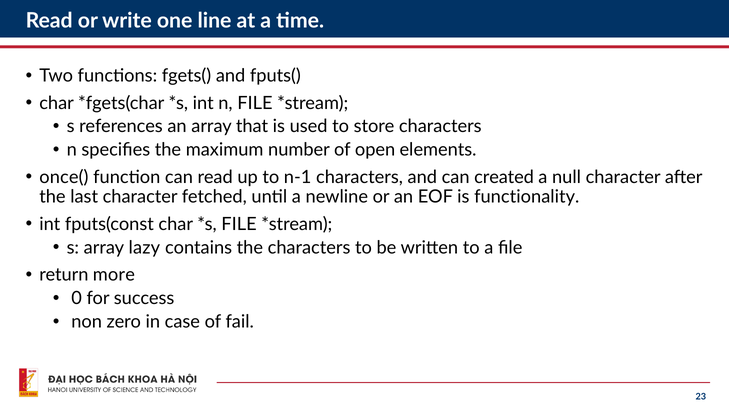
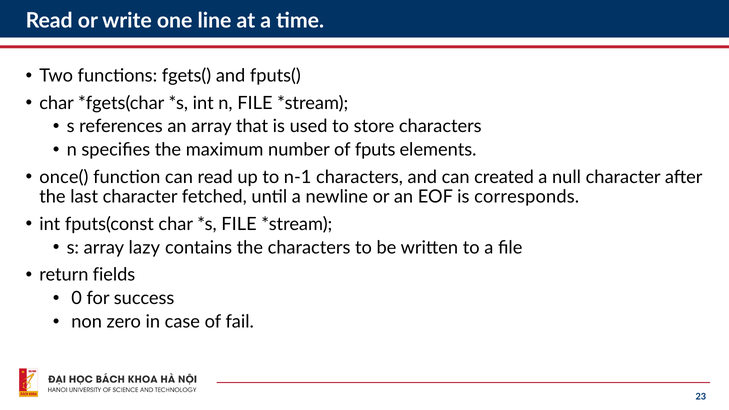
open: open -> fputs (375, 150)
functionality: functionality -> corresponds (527, 197)
more: more -> fields (114, 275)
